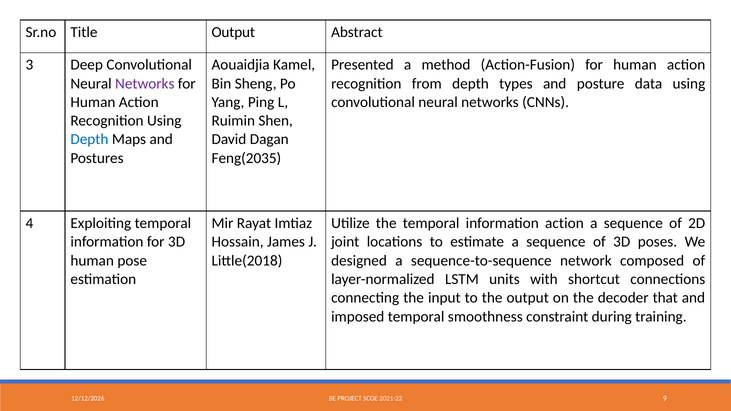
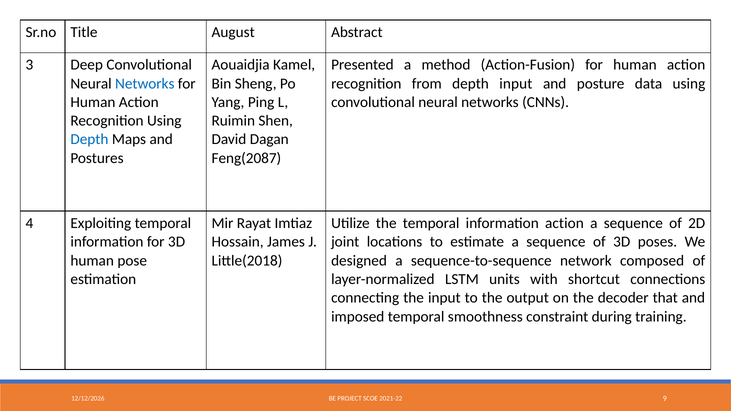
Title Output: Output -> August (233, 32)
Networks colour: purple -> blue (145, 84)
depth types: types -> input (516, 84)
Feng(2035: Feng(2035 -> Feng(2087 (246, 158)
